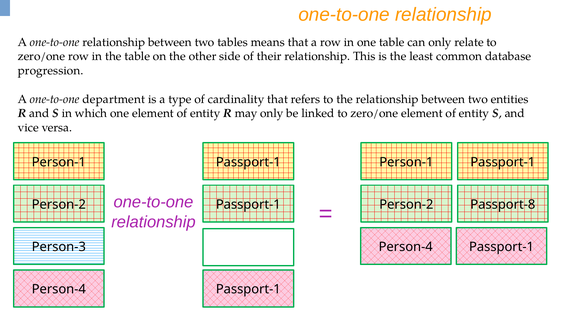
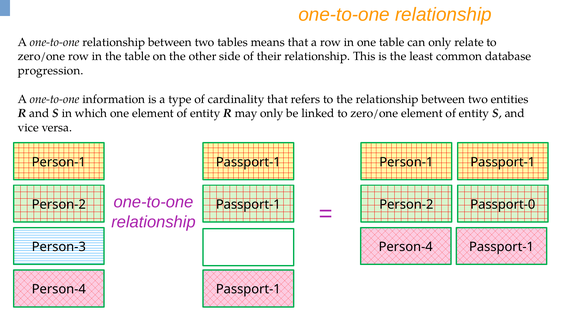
department: department -> information (114, 99)
Passport-8: Passport-8 -> Passport-0 (503, 204)
